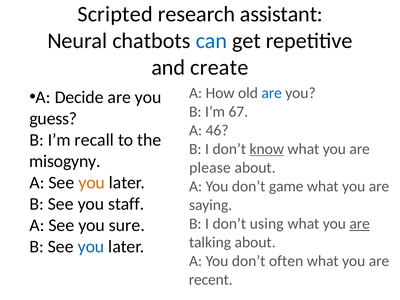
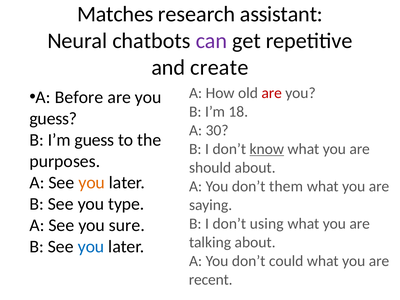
Scripted: Scripted -> Matches (115, 14)
can colour: blue -> purple (211, 41)
are colour: blue -> red (272, 93)
Decide: Decide -> Before (79, 97)
67: 67 -> 18 (238, 112)
46: 46 -> 30 (217, 130)
I’m recall: recall -> guess (94, 140)
misogyny: misogyny -> purposes (65, 161)
please: please -> should (210, 168)
game: game -> them (286, 186)
staff: staff -> type (126, 204)
are underline: present -> none (360, 224)
often: often -> could (286, 261)
